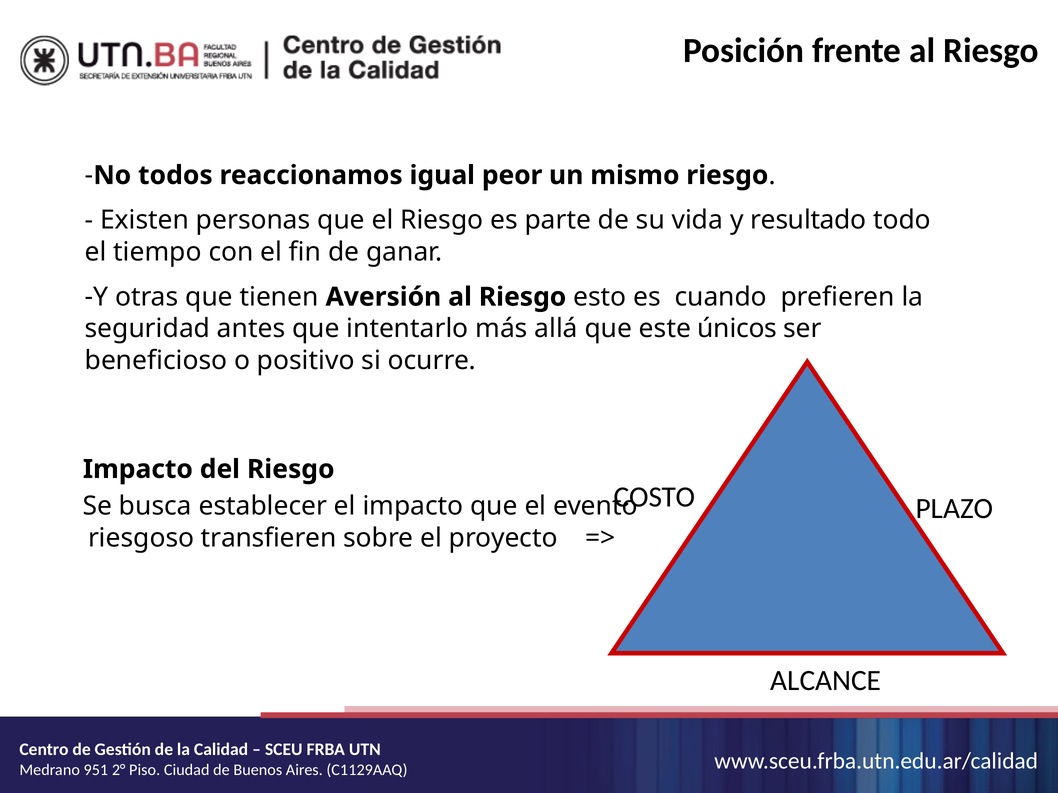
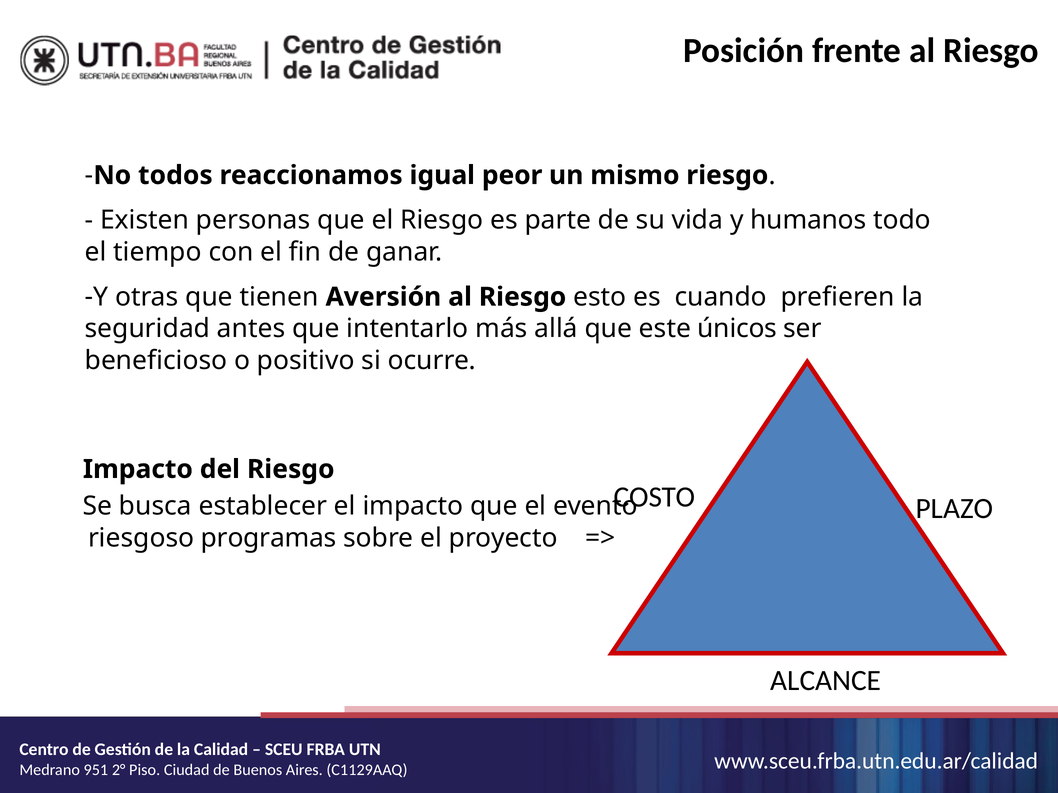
resultado: resultado -> humanos (808, 220)
transfieren: transfieren -> programas (269, 538)
